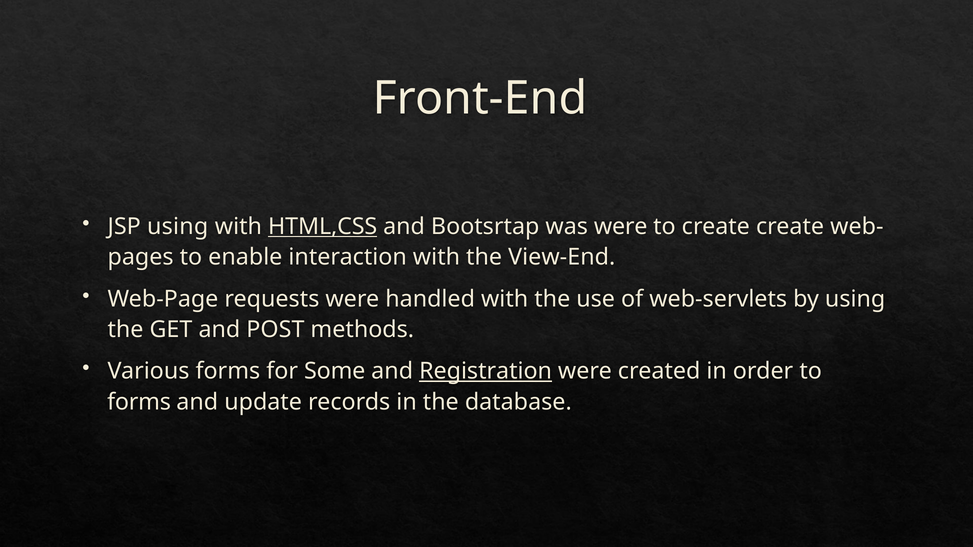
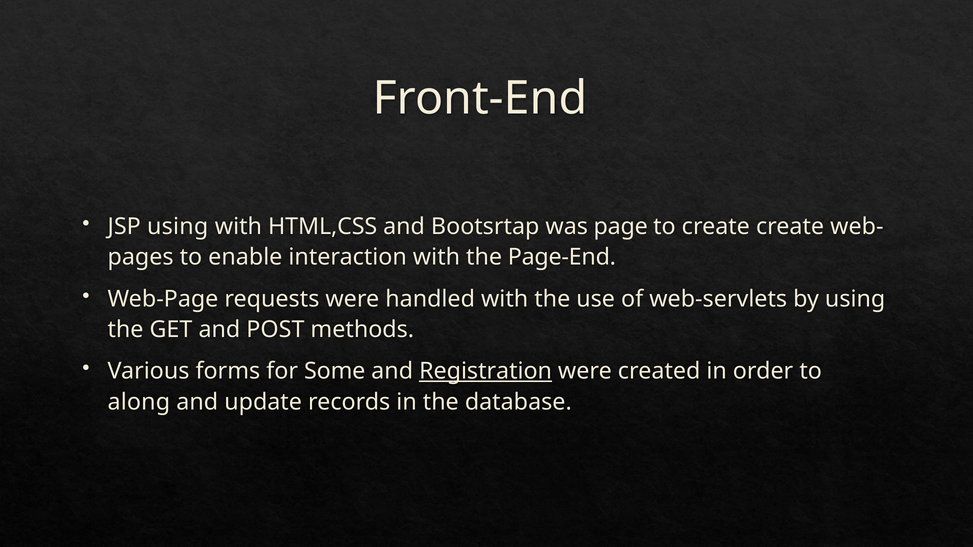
HTML,CSS underline: present -> none (323, 227)
was were: were -> page (621, 227)
View-End: View-End -> Page-End (562, 257)
forms: forms -> along (139, 402)
